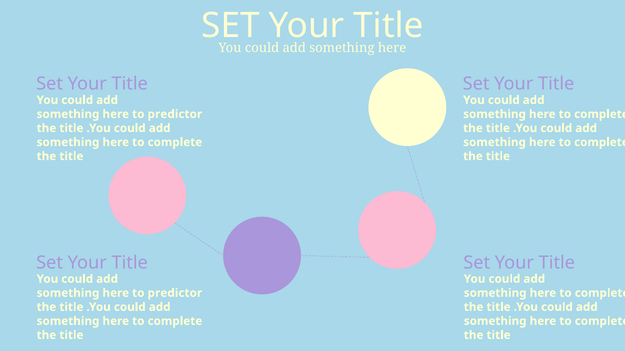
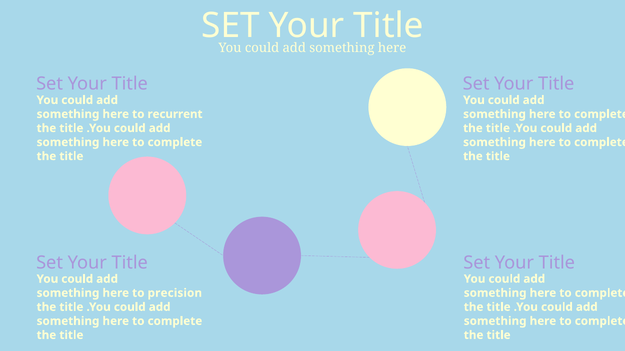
predictor: predictor -> recurrent (175, 114)
predictor: predictor -> precision (175, 293)
